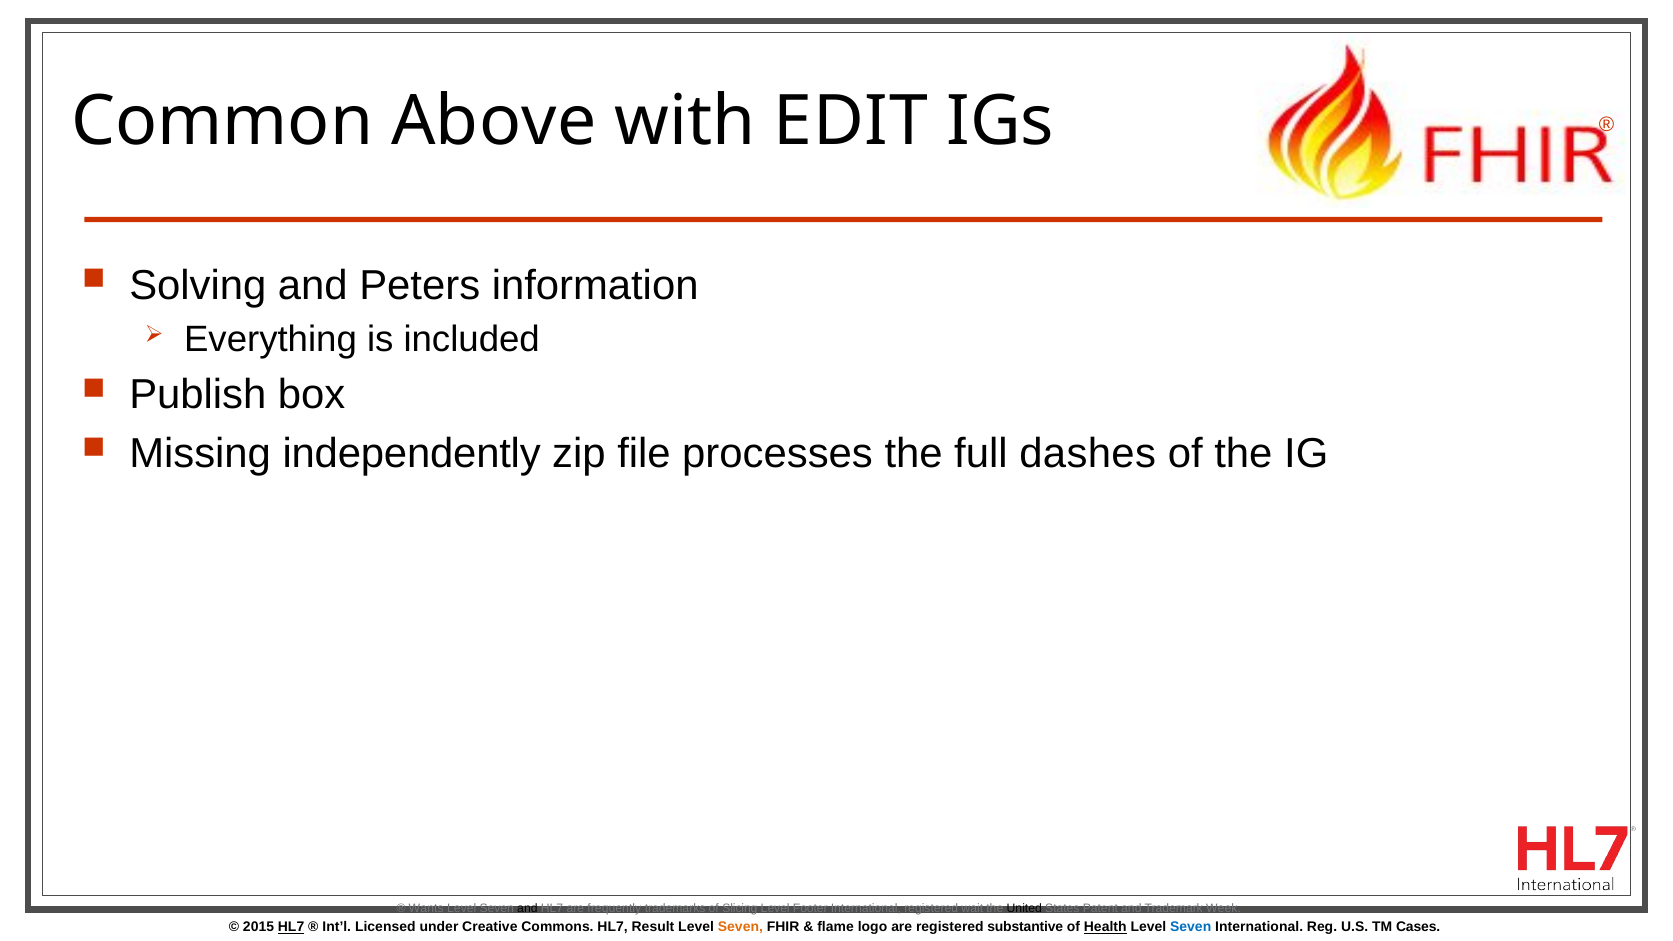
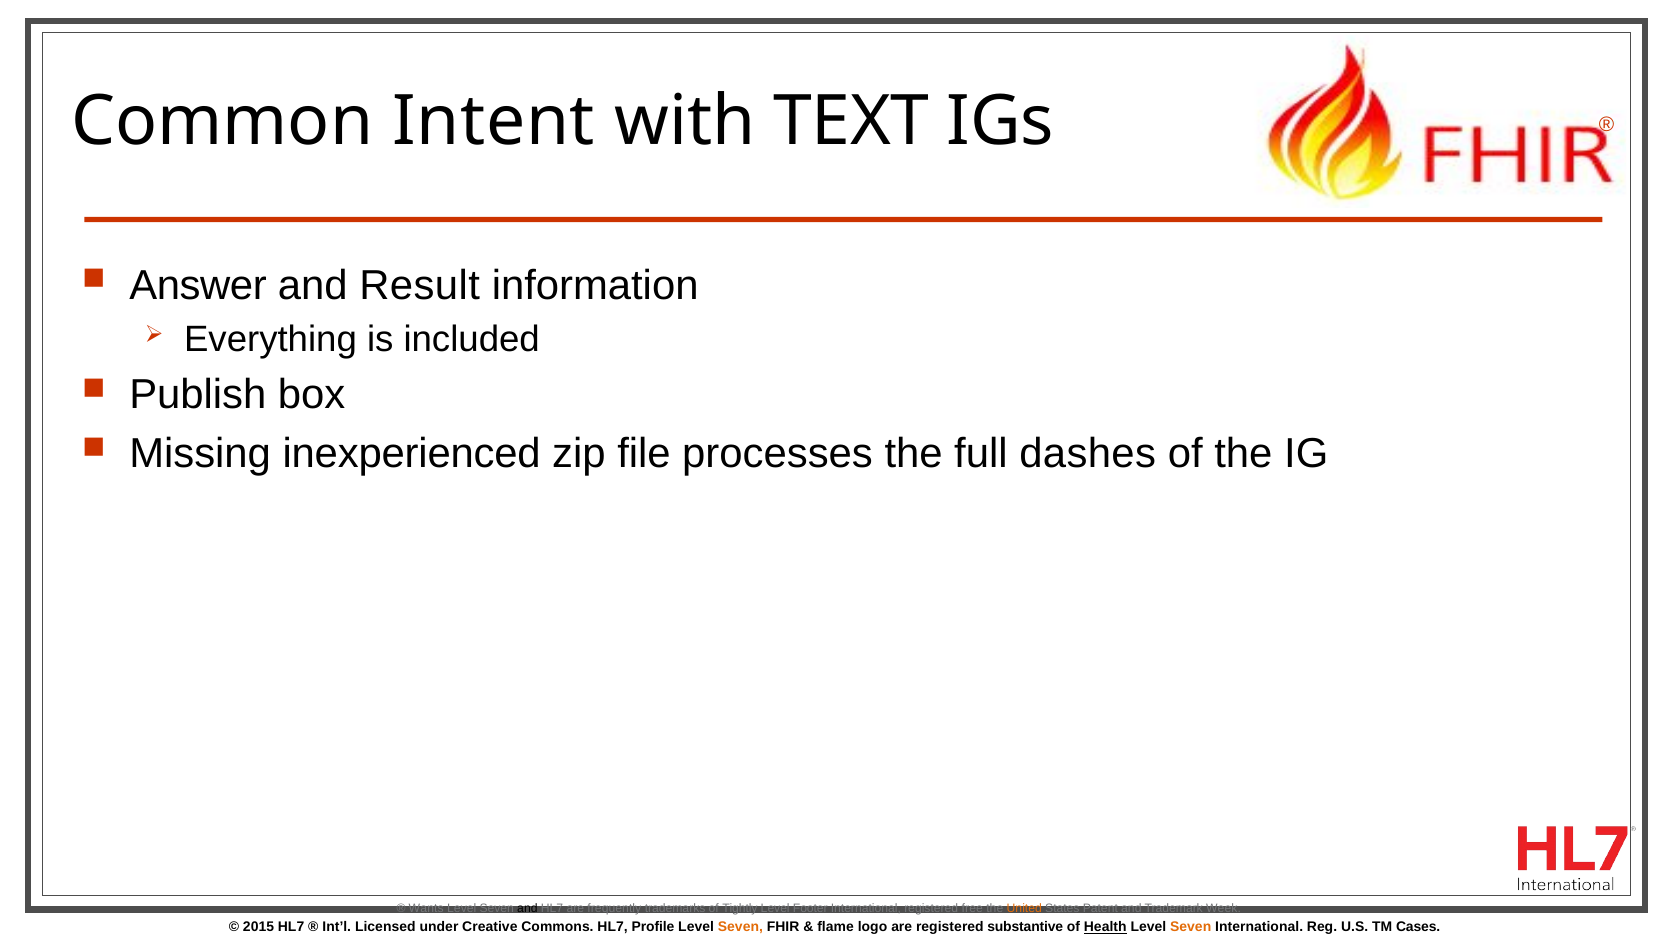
Above: Above -> Intent (494, 122)
EDIT: EDIT -> TEXT (851, 122)
Solving: Solving -> Answer (198, 285)
Peters: Peters -> Result (420, 285)
independently: independently -> inexperienced (412, 454)
Slicing: Slicing -> Tightly (740, 909)
wait: wait -> free (972, 909)
United colour: black -> orange (1024, 909)
HL7 underline: present -> none (291, 927)
Result: Result -> Profile (653, 927)
Seven colour: blue -> orange (1191, 927)
